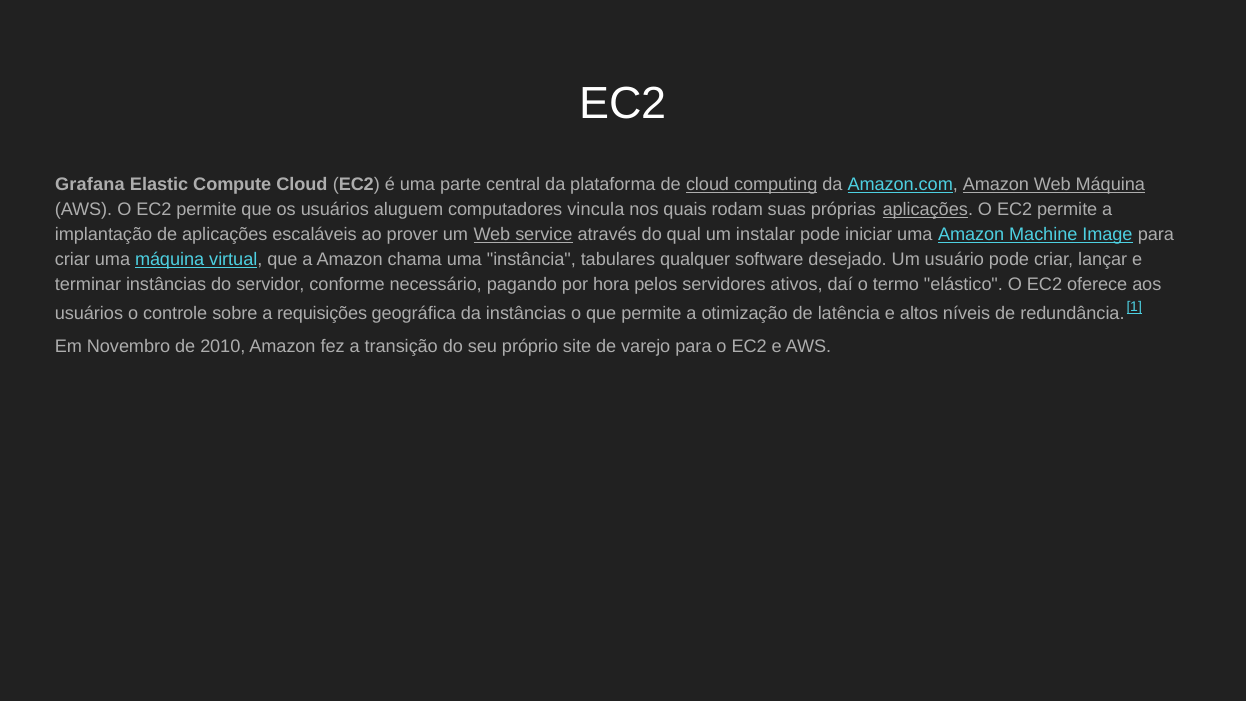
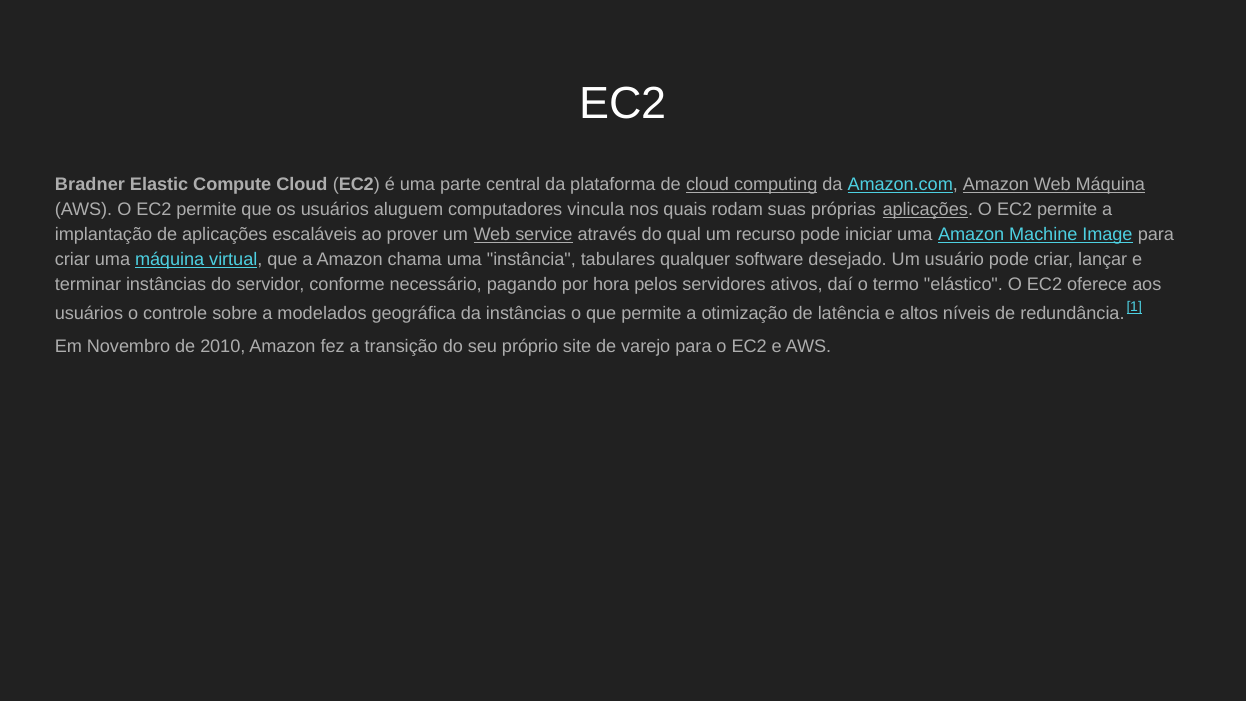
Grafana: Grafana -> Bradner (90, 185)
instalar: instalar -> recurso (766, 235)
requisições: requisições -> modelados (322, 313)
